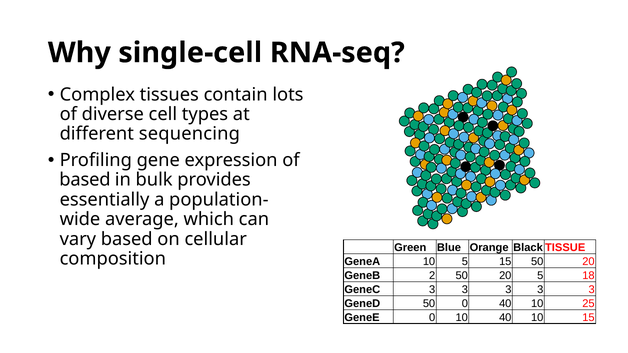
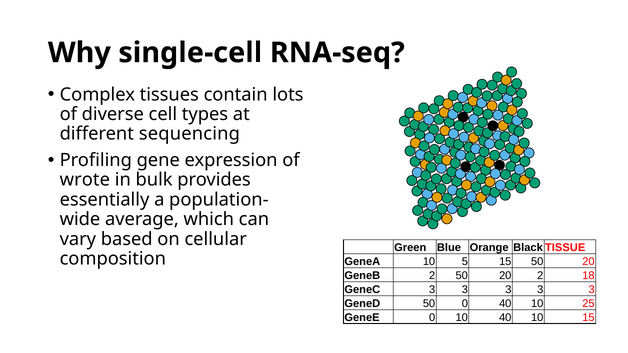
based: based -> wrote (85, 180)
20 5: 5 -> 2 (540, 276)
